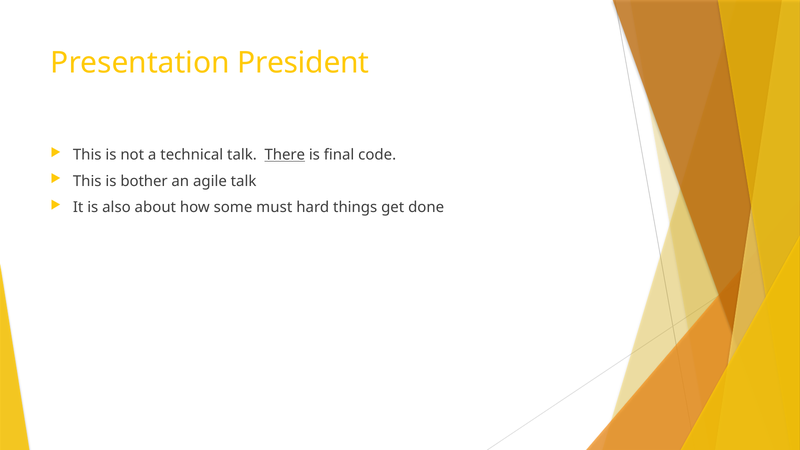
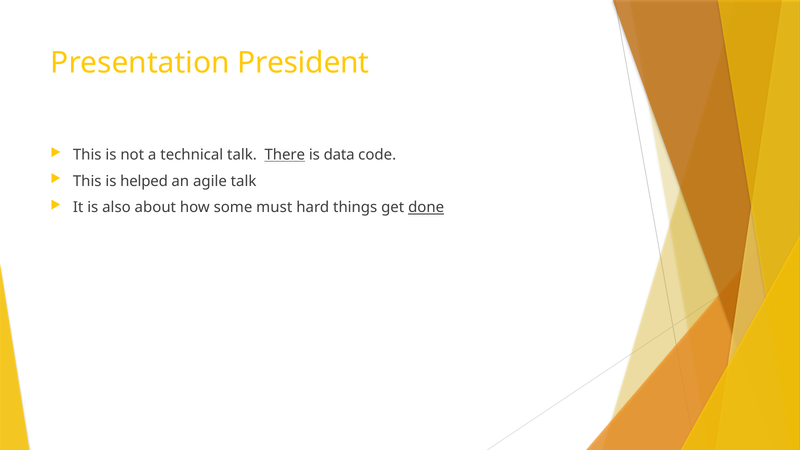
final: final -> data (339, 155)
bother: bother -> helped (144, 181)
done underline: none -> present (426, 208)
